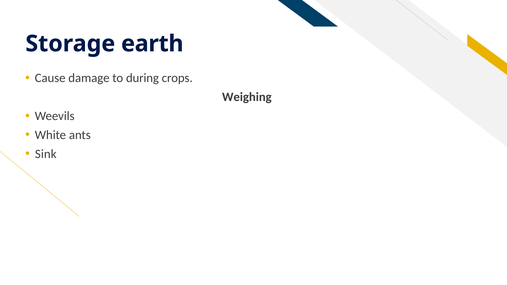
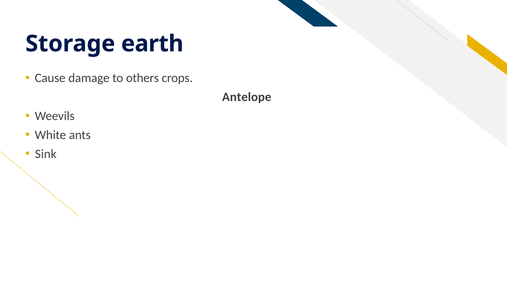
during: during -> others (142, 78)
Weighing: Weighing -> Antelope (247, 97)
